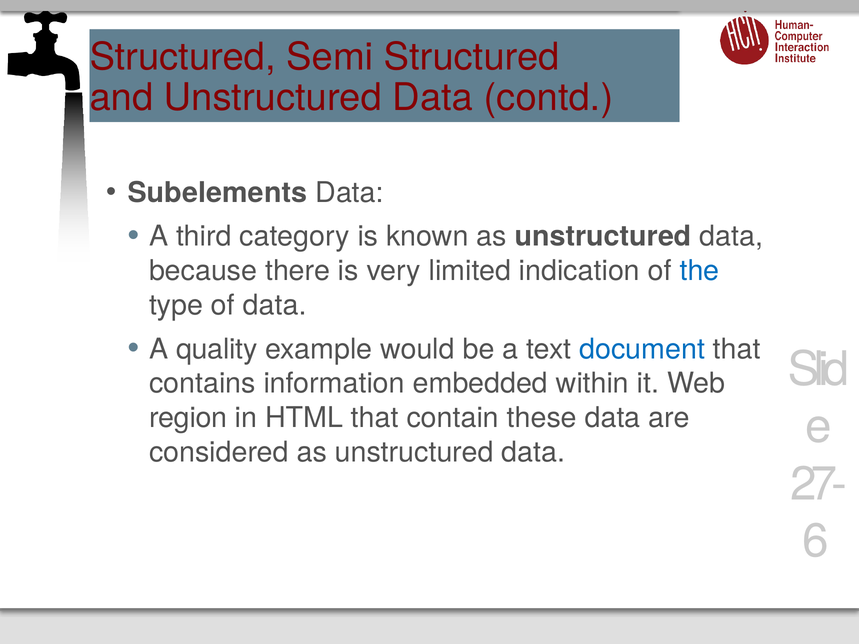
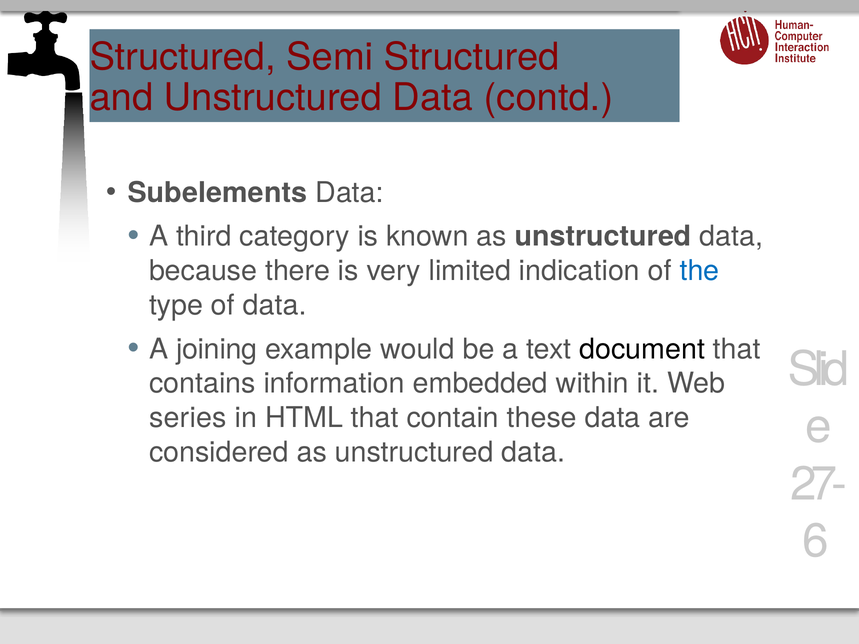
quality: quality -> joining (217, 349)
document colour: blue -> black (642, 349)
region: region -> series (188, 418)
